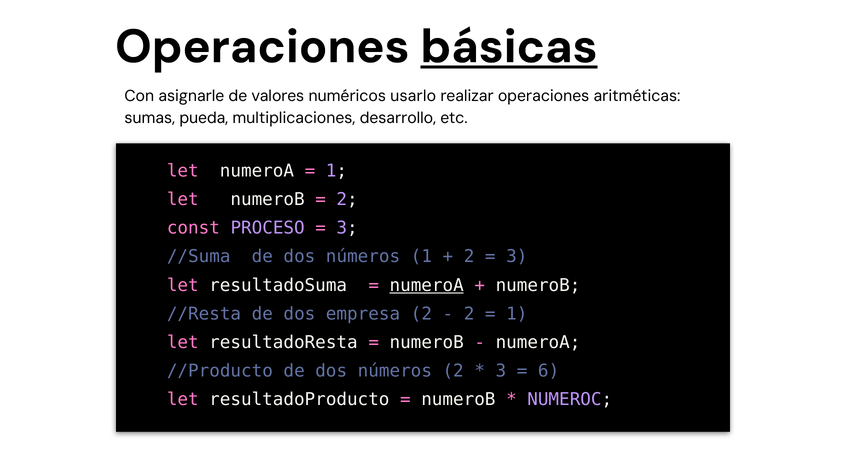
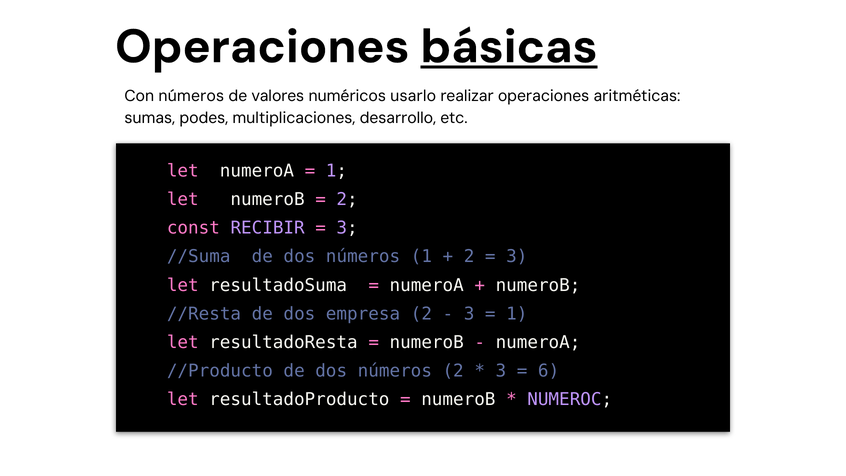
Con asignarle: asignarle -> números (191, 96)
pueda: pueda -> podes (204, 118)
PROCESO: PROCESO -> RECIBIR (268, 228)
numeroA underline: present -> none (427, 285)
2: 2 -> 3 (469, 314)
